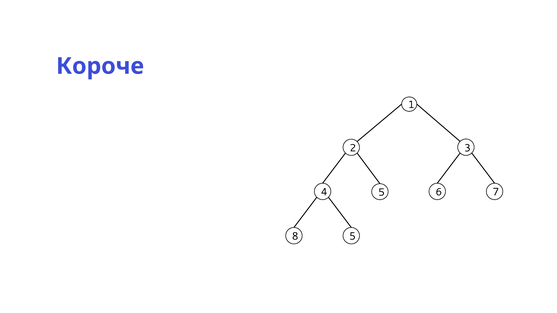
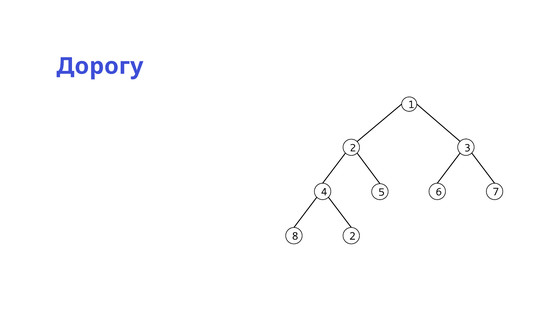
Короче: Короче -> Дорогу (100, 66)
8 5: 5 -> 2 (353, 237)
